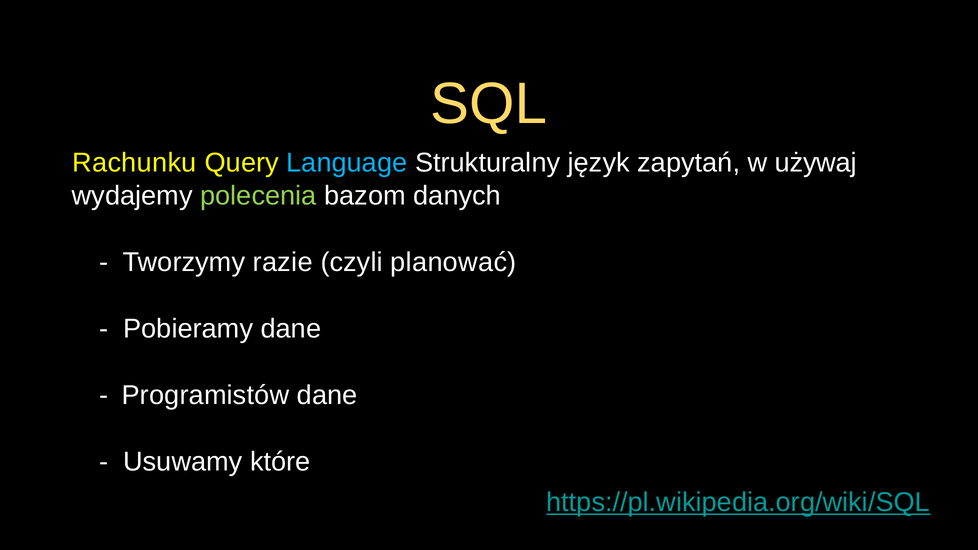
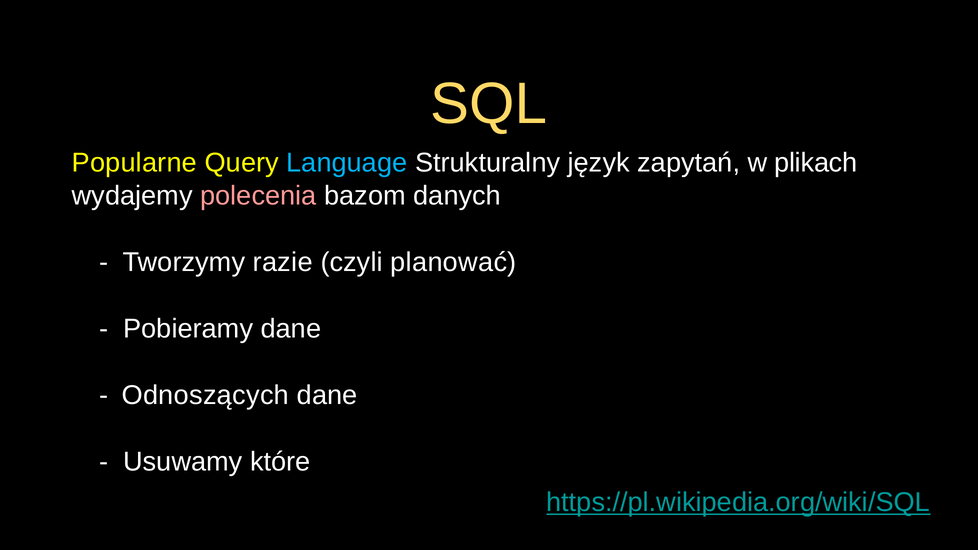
Rachunku: Rachunku -> Popularne (134, 163)
używaj: używaj -> plikach (816, 163)
polecenia colour: light green -> pink (258, 196)
Programistów: Programistów -> Odnoszących (205, 395)
